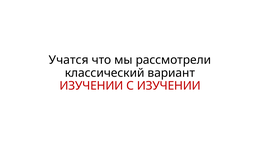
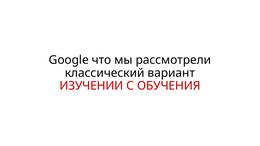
Учатся: Учатся -> Google (69, 60)
С ИЗУЧЕНИИ: ИЗУЧЕНИИ -> ОБУЧЕНИЯ (169, 86)
